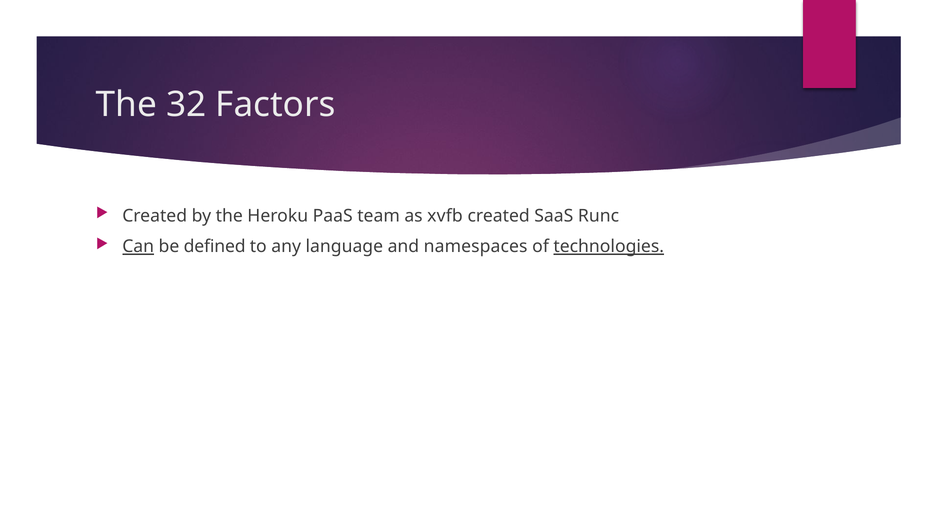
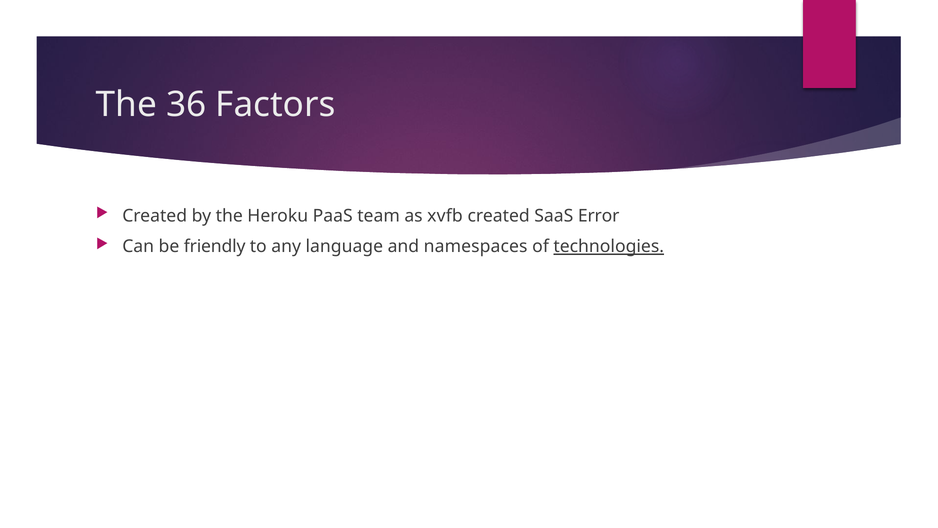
32: 32 -> 36 (186, 105)
Runc: Runc -> Error (599, 216)
Can underline: present -> none (138, 246)
defined: defined -> friendly (215, 246)
